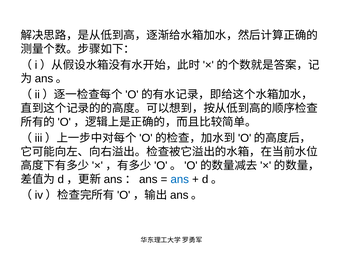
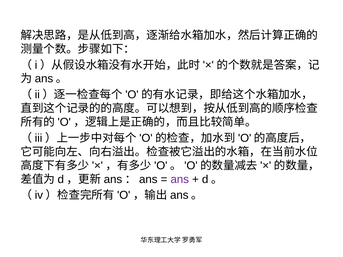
ans colour: blue -> purple (180, 179)
